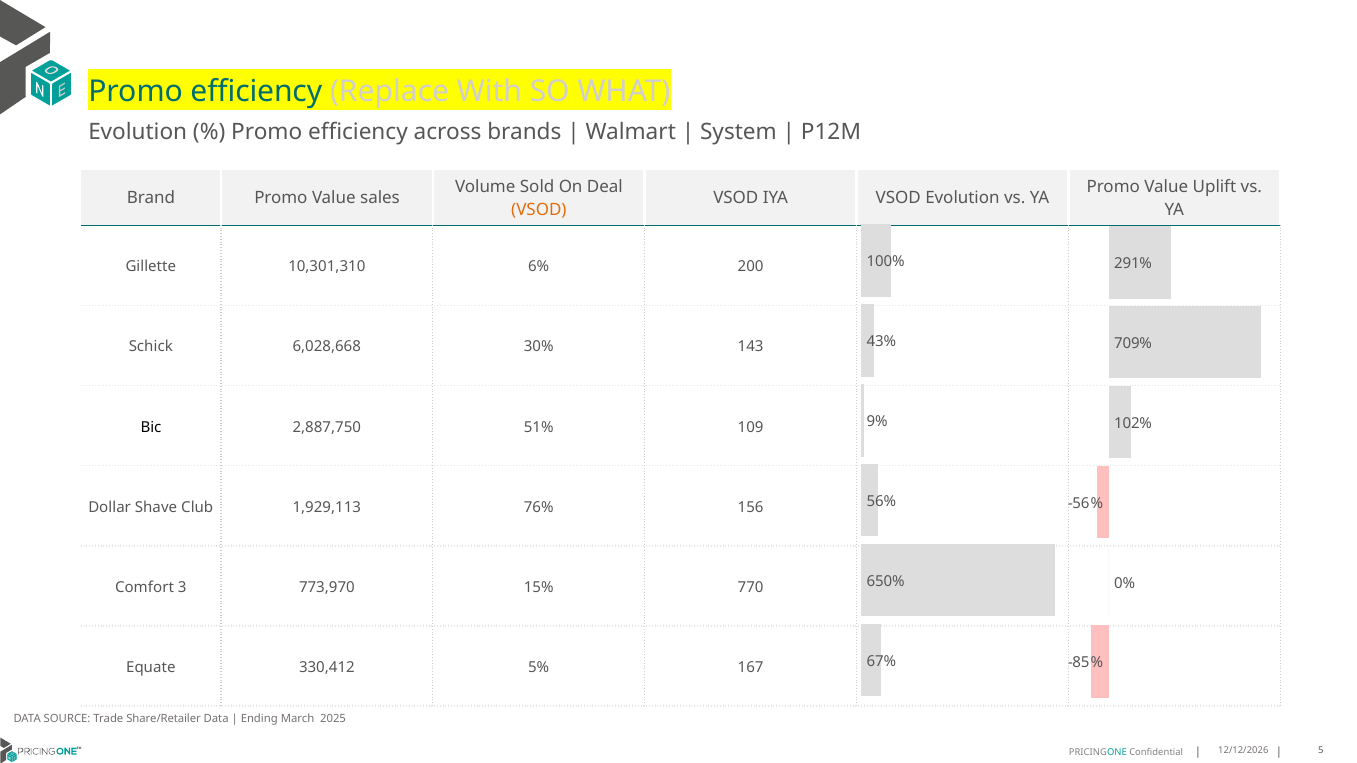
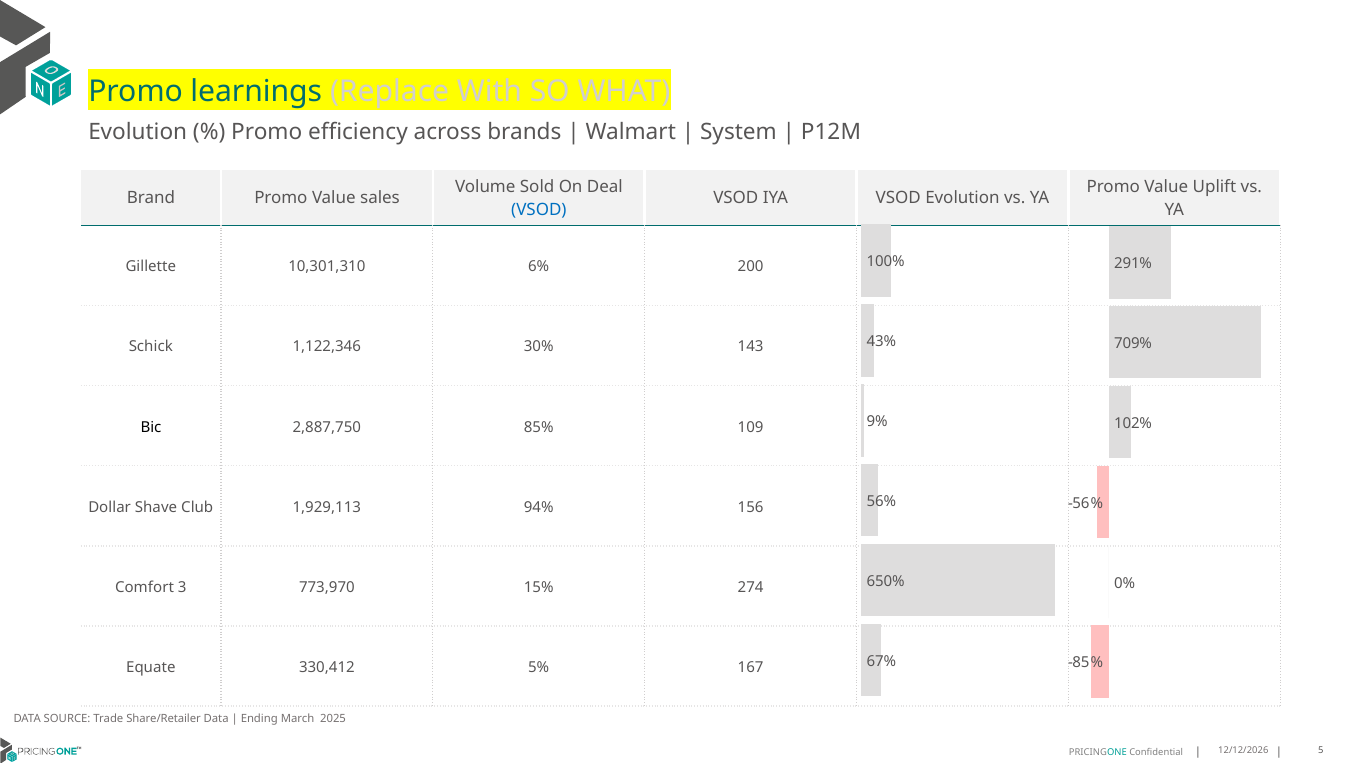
efficiency: efficiency -> learnings (256, 91)
VSOD colour: orange -> blue (539, 210)
6,028,668: 6,028,668 -> 1,122,346 (327, 347)
51%: 51% -> 85% (539, 427)
76%: 76% -> 94% (539, 507)
770: 770 -> 274 (751, 587)
